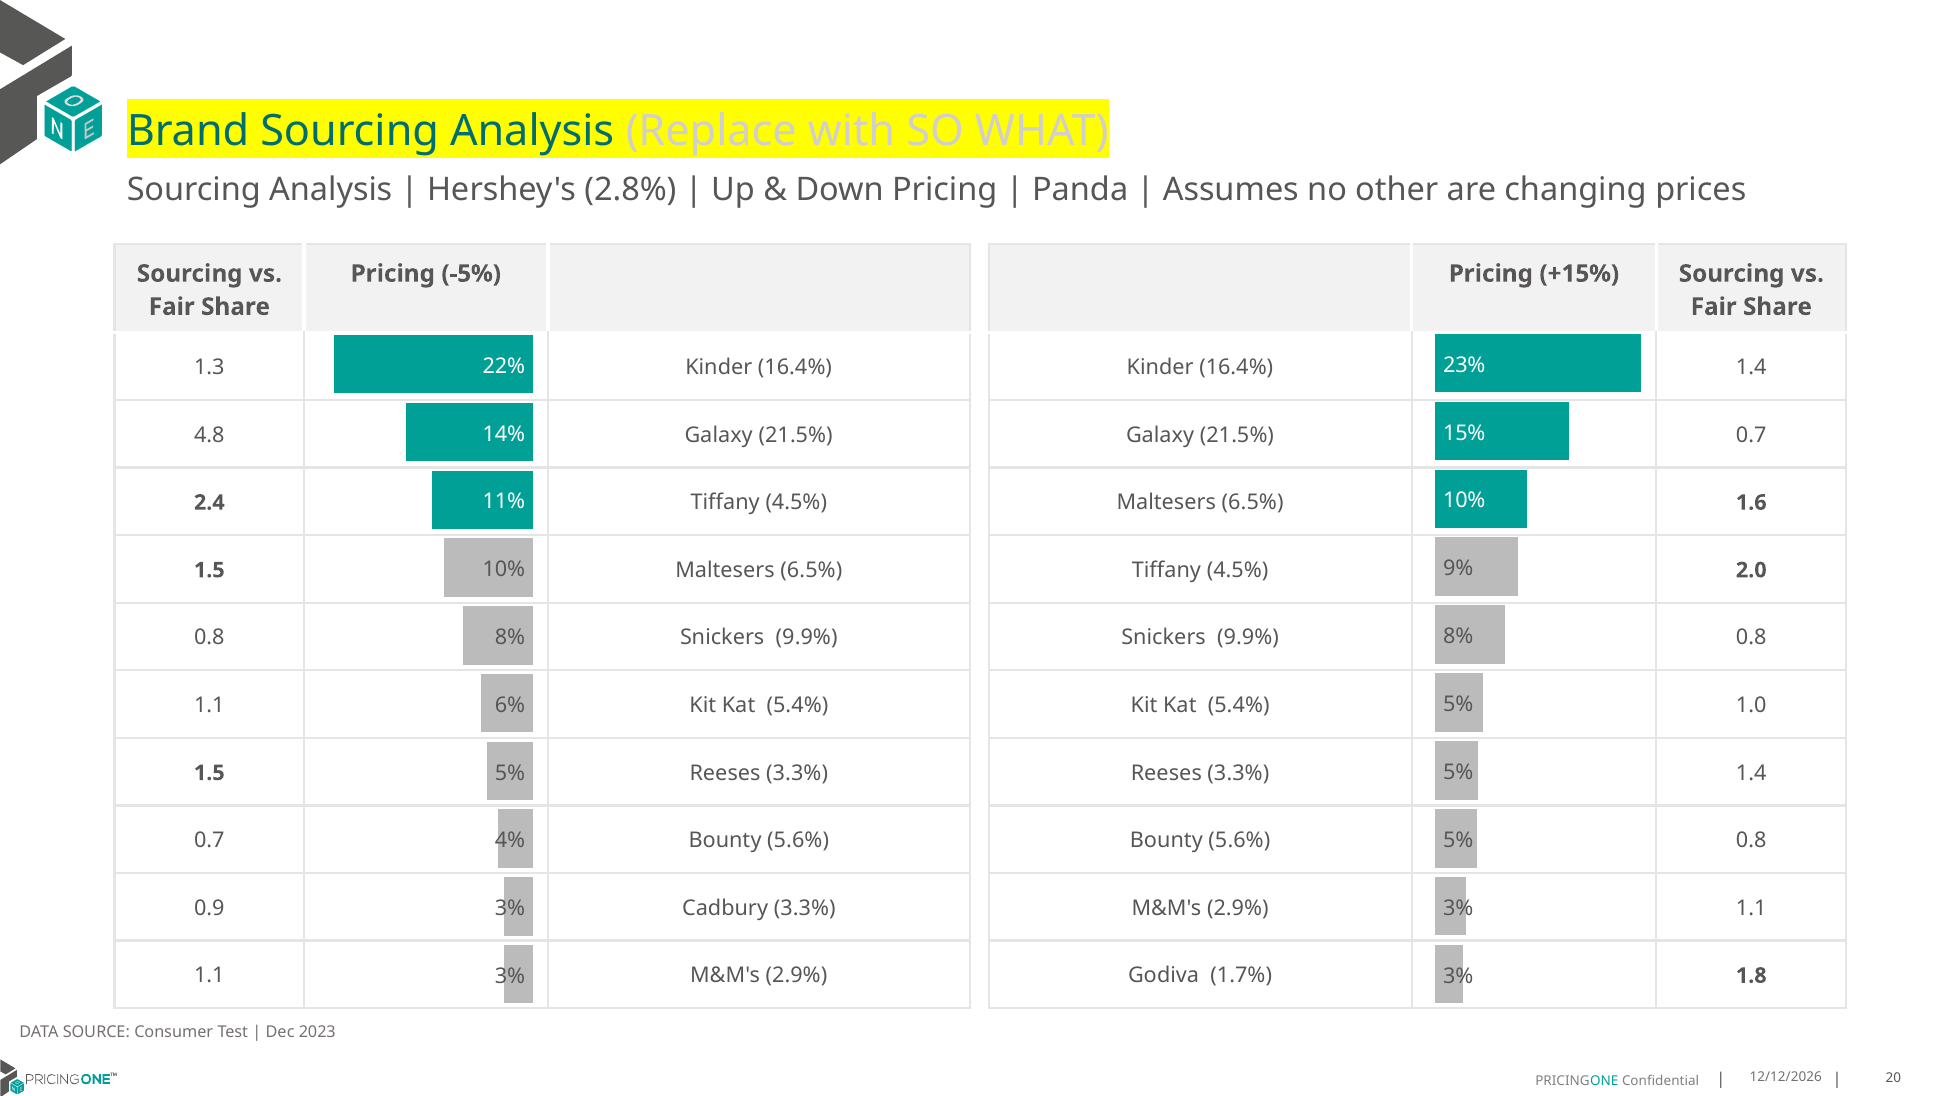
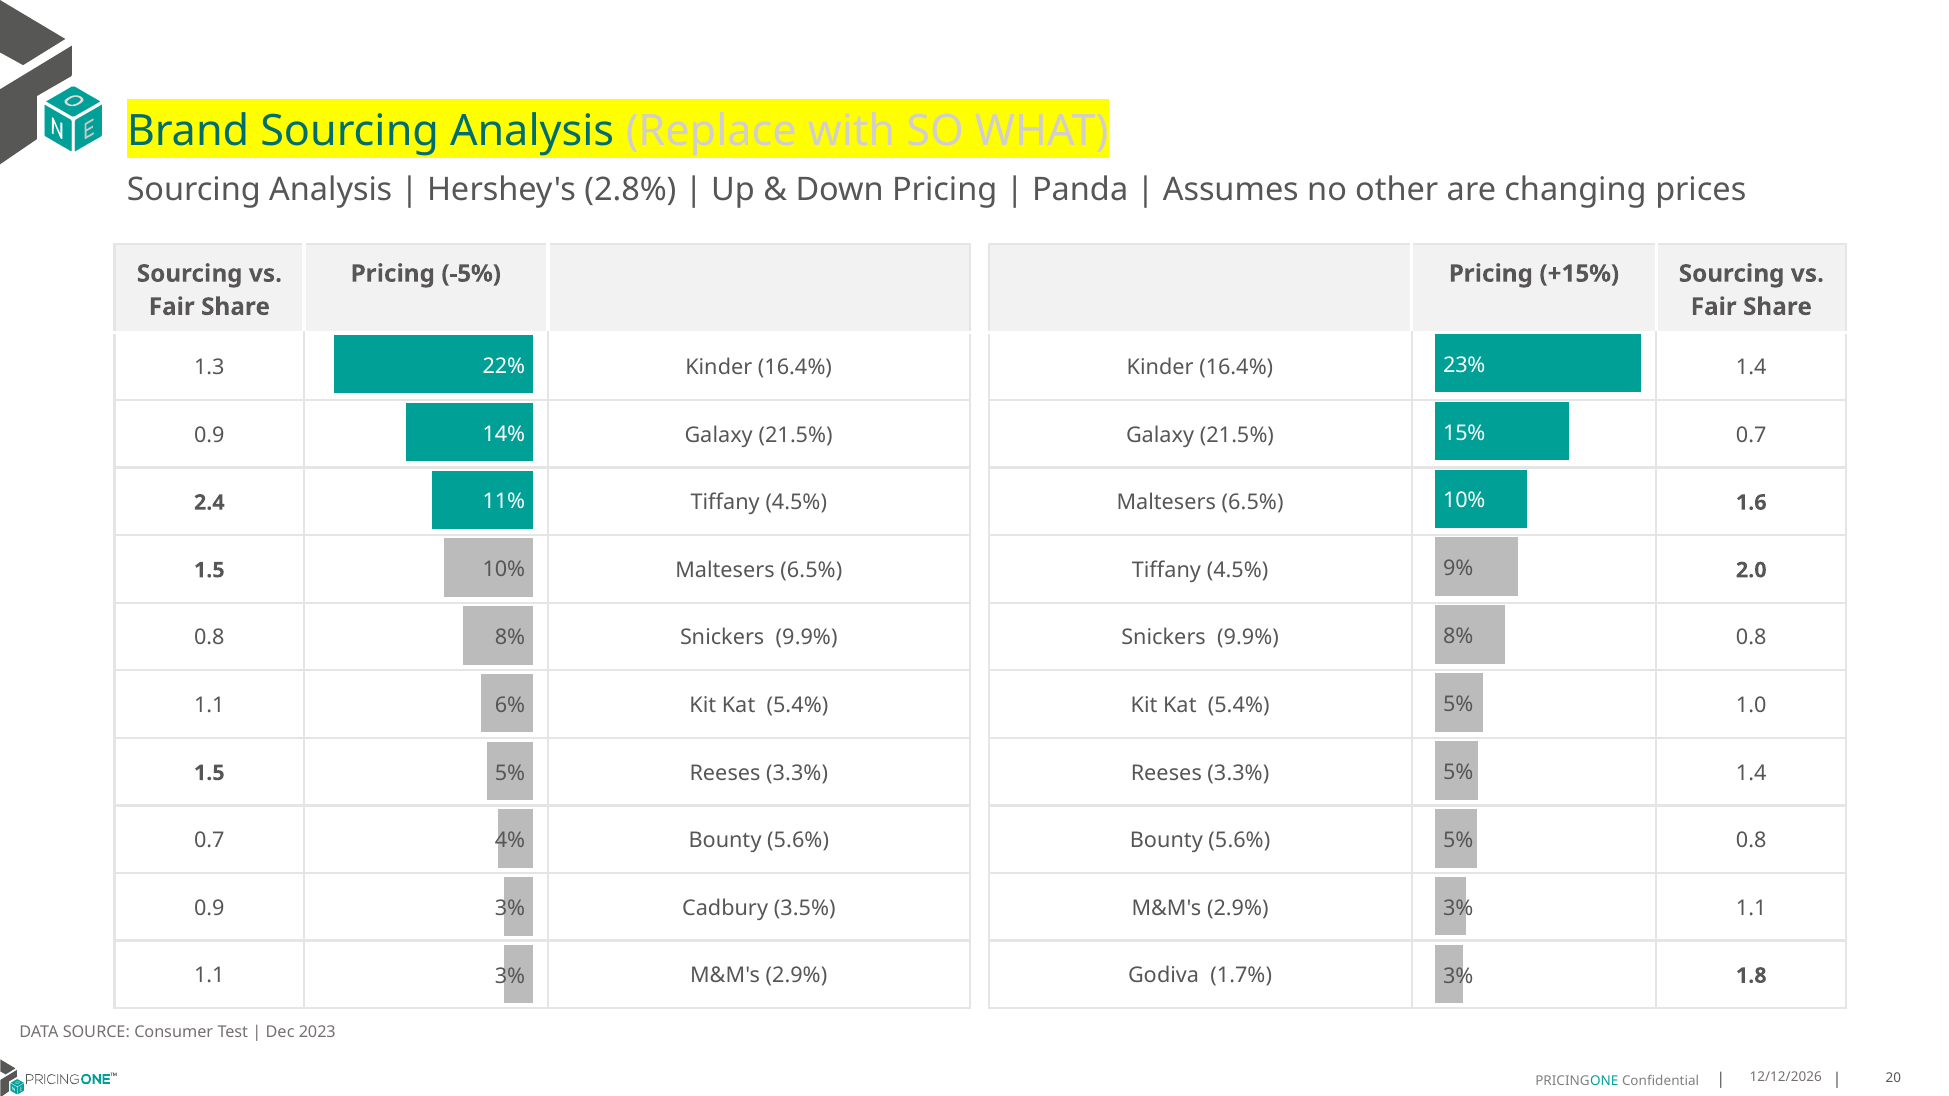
4.8: 4.8 -> 0.9 (209, 435)
Cadbury 3.3%: 3.3% -> 3.5% (805, 908)
